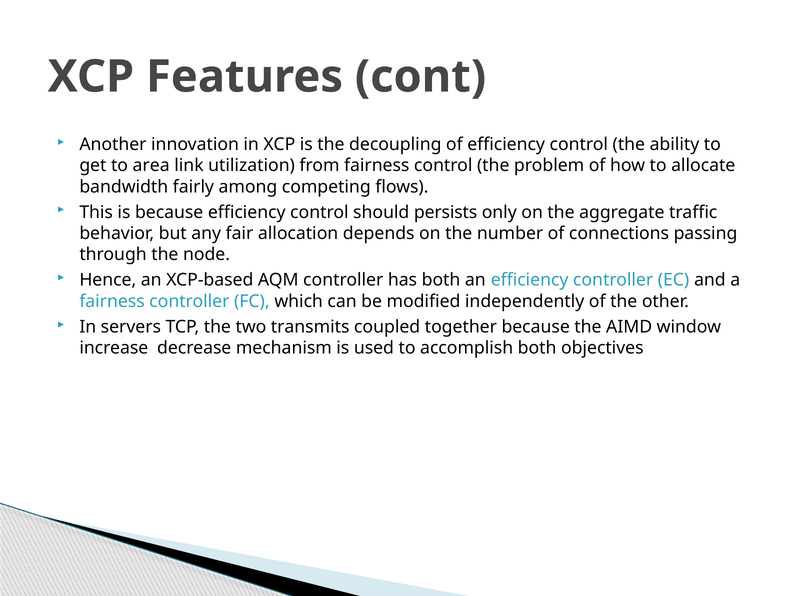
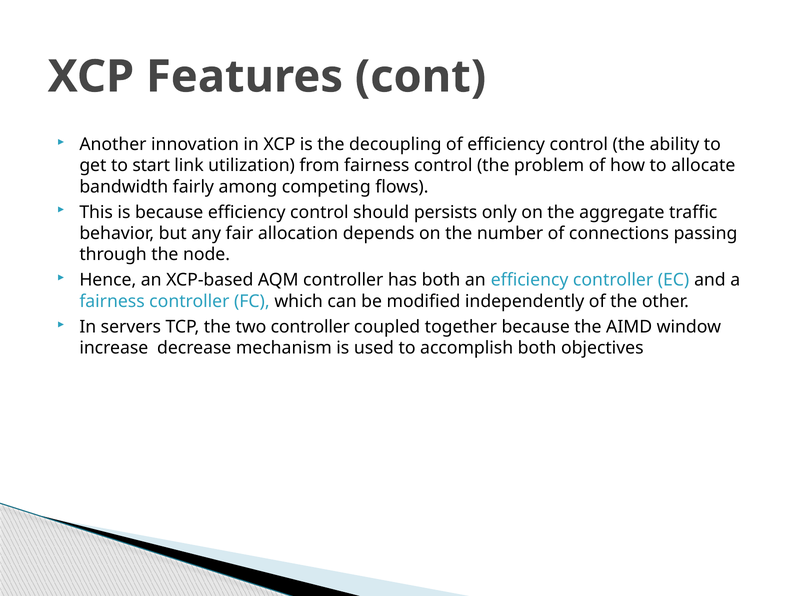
area: area -> start (151, 166)
two transmits: transmits -> controller (310, 327)
